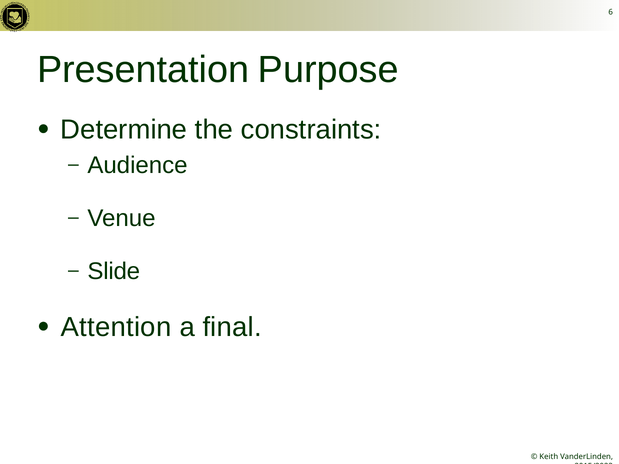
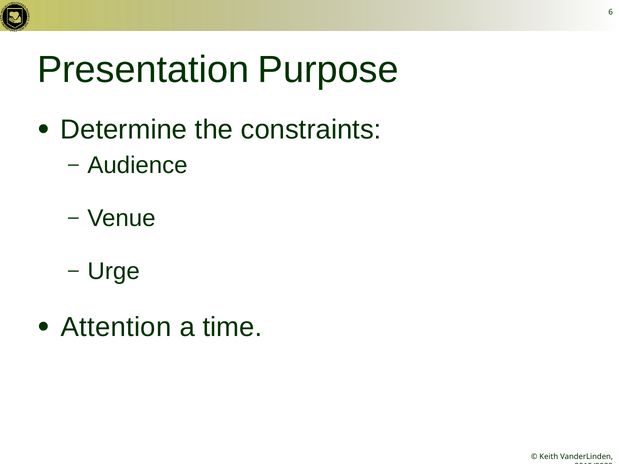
Slide: Slide -> Urge (114, 271)
final: final -> time (232, 327)
